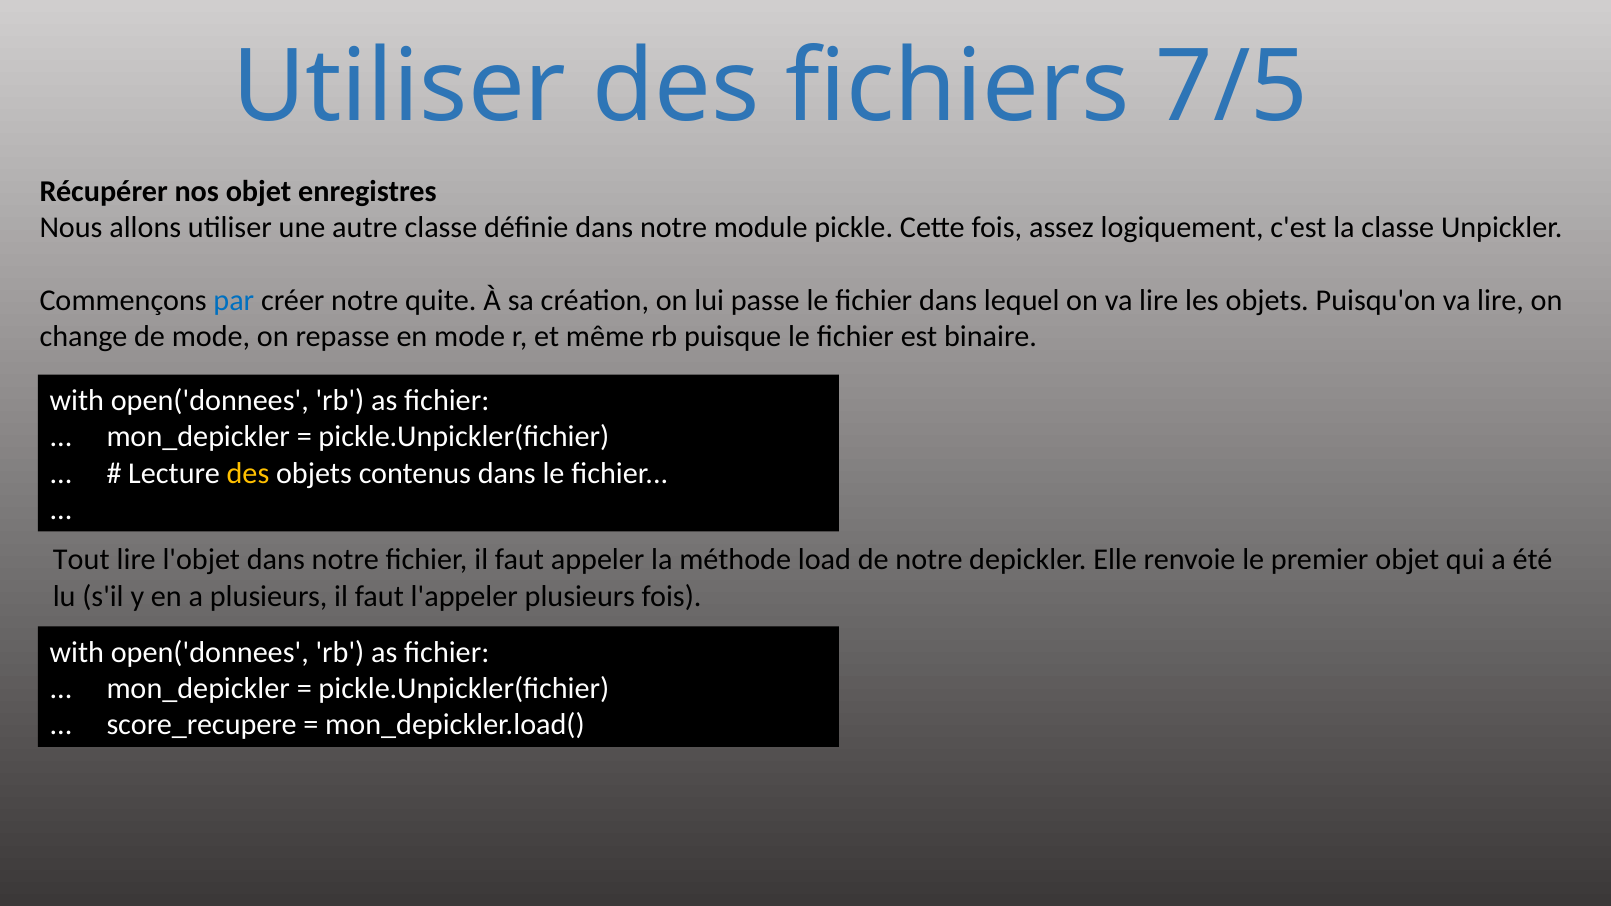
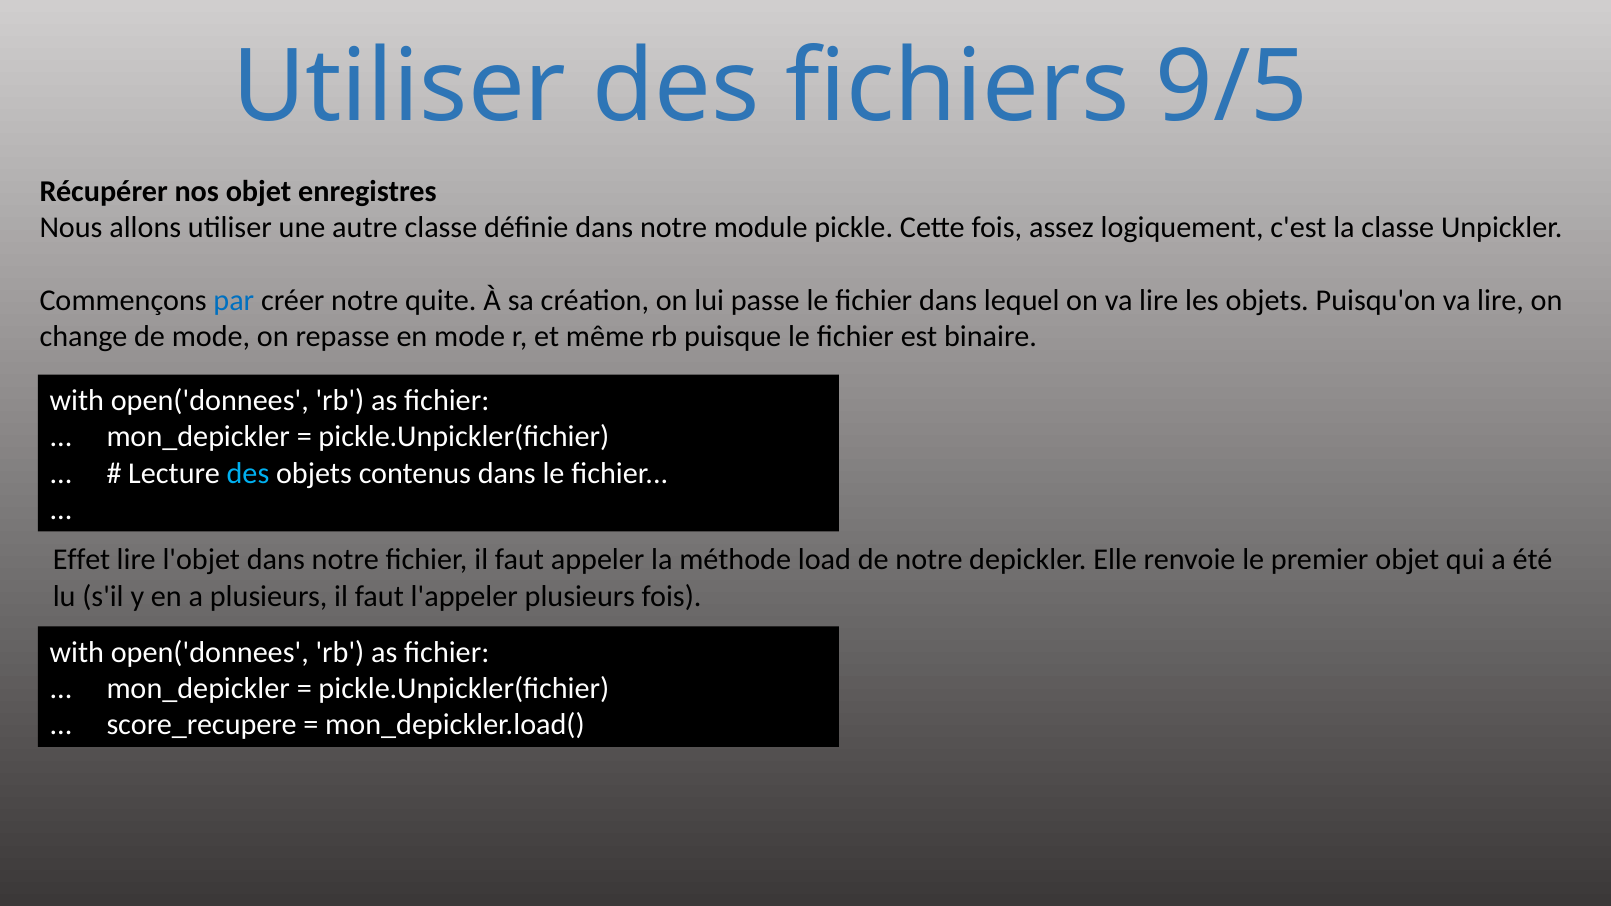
7/5: 7/5 -> 9/5 (1232, 87)
des colour: yellow -> light blue (248, 473)
Tout: Tout -> Effet (81, 560)
